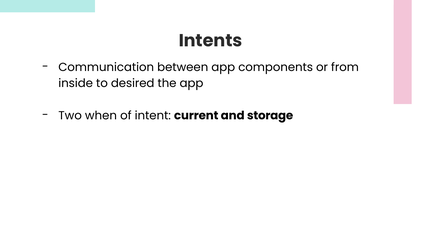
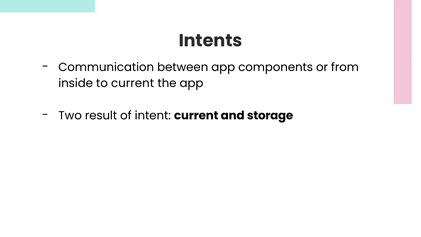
to desired: desired -> current (133, 83)
when: when -> result (101, 116)
